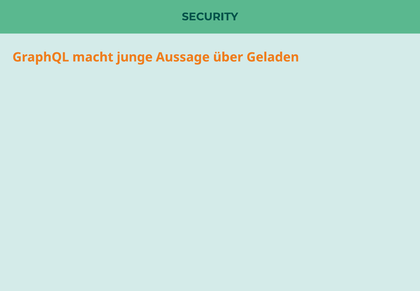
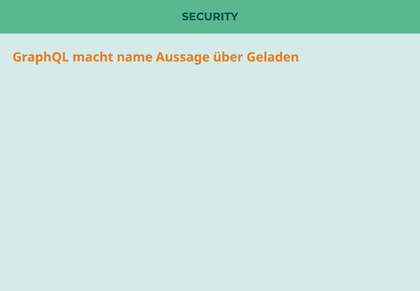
junge: junge -> name (135, 57)
